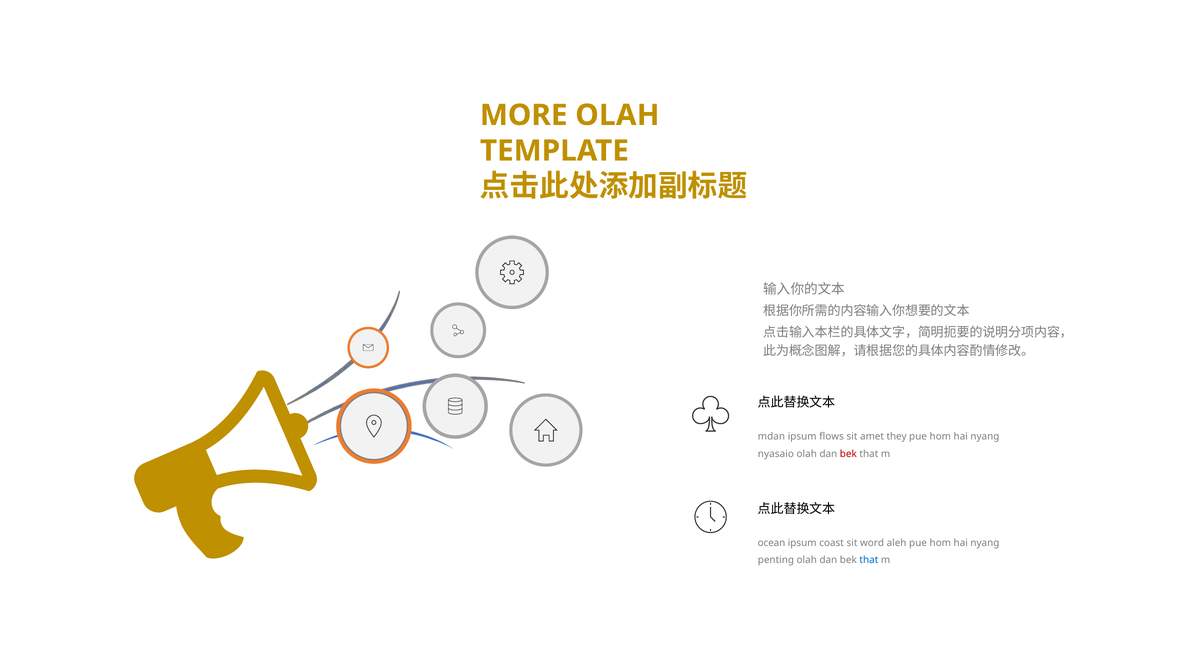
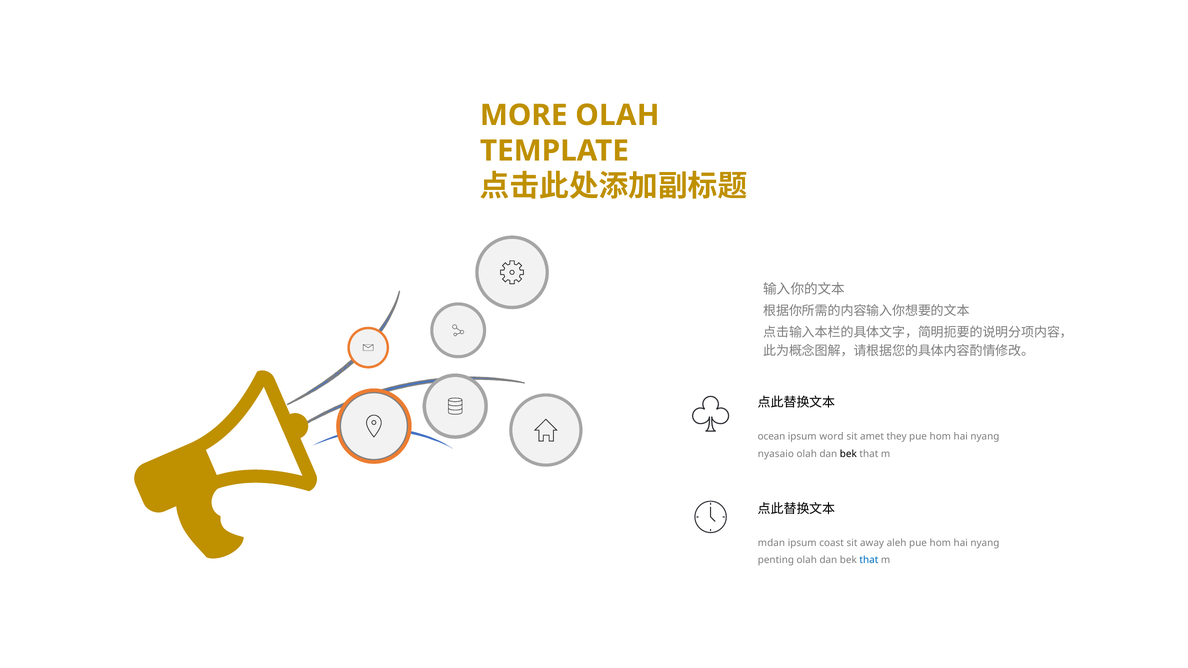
mdan: mdan -> ocean (772, 437)
flows: flows -> word (832, 437)
bek colour: red -> black (848, 454)
ocean: ocean -> mdan (771, 543)
word: word -> away (872, 543)
